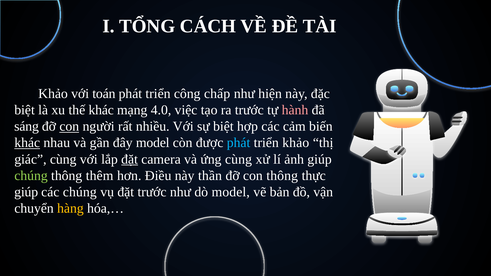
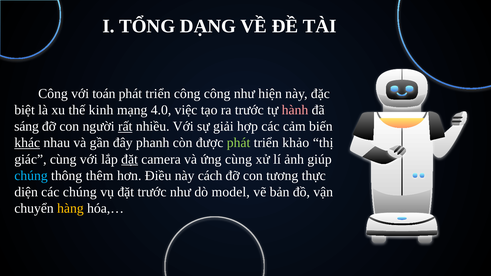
CÁCH: CÁCH -> DẠNG (208, 26)
Khảo: Khảo -> Công (53, 94)
công chấp: chấp -> công (217, 94)
thế khác: khác -> kinh (101, 110)
con underline: present -> none (69, 127)
rất underline: none -> present (125, 127)
sự biệt: biệt -> giải (223, 127)
đây model: model -> phanh (153, 143)
phát colour: light blue -> light green (239, 143)
chúng colour: light green -> light blue (31, 176)
thần: thần -> cách (210, 176)
con thông: thông -> tương (282, 176)
giúp: giúp -> diện (26, 192)
